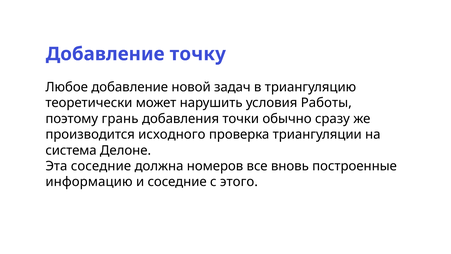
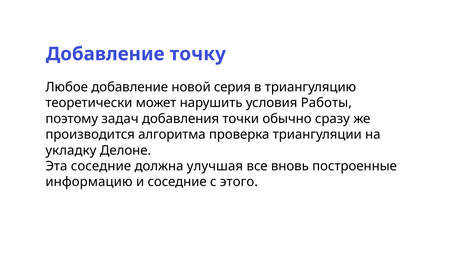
задач: задач -> серия (232, 87)
грань: грань -> задач (120, 119)
исходного: исходного -> алгоритма (172, 134)
система: система -> укладку (71, 150)
номеров: номеров -> улучшая (215, 166)
